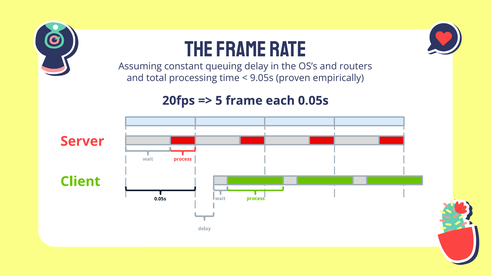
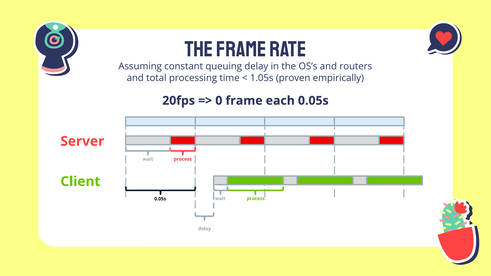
9.05s: 9.05s -> 1.05s (262, 78)
5: 5 -> 0 (219, 101)
